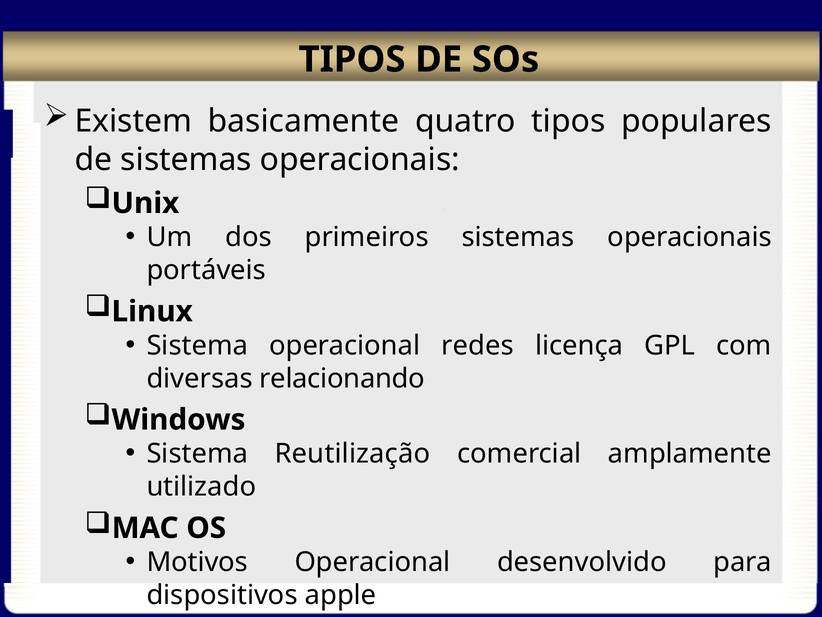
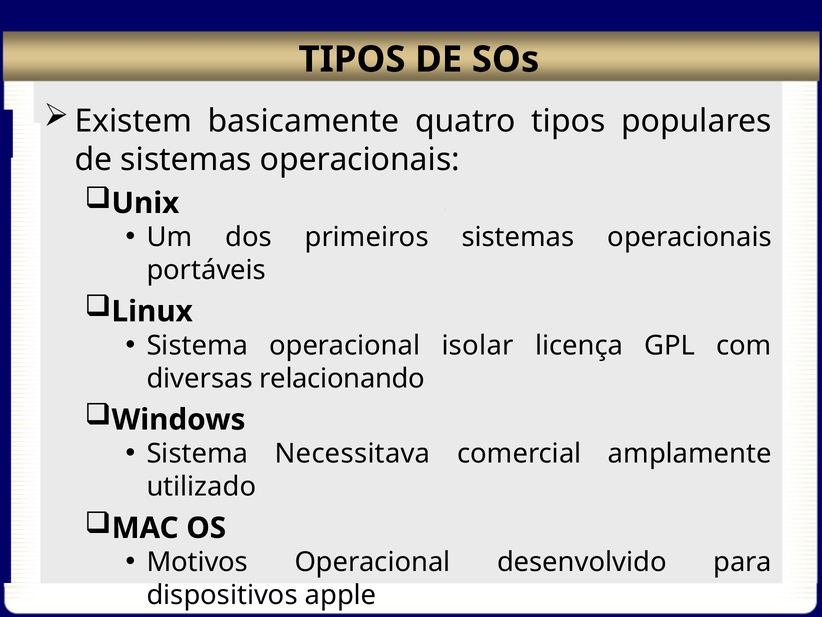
redes: redes -> isolar (478, 345)
Reutilização: Reutilização -> Necessitava (352, 454)
